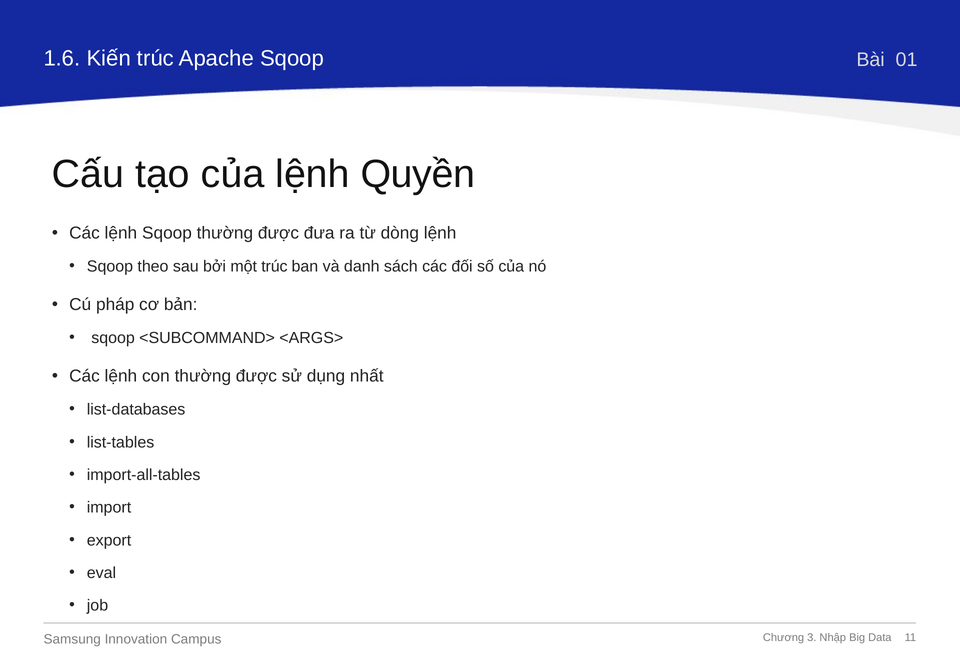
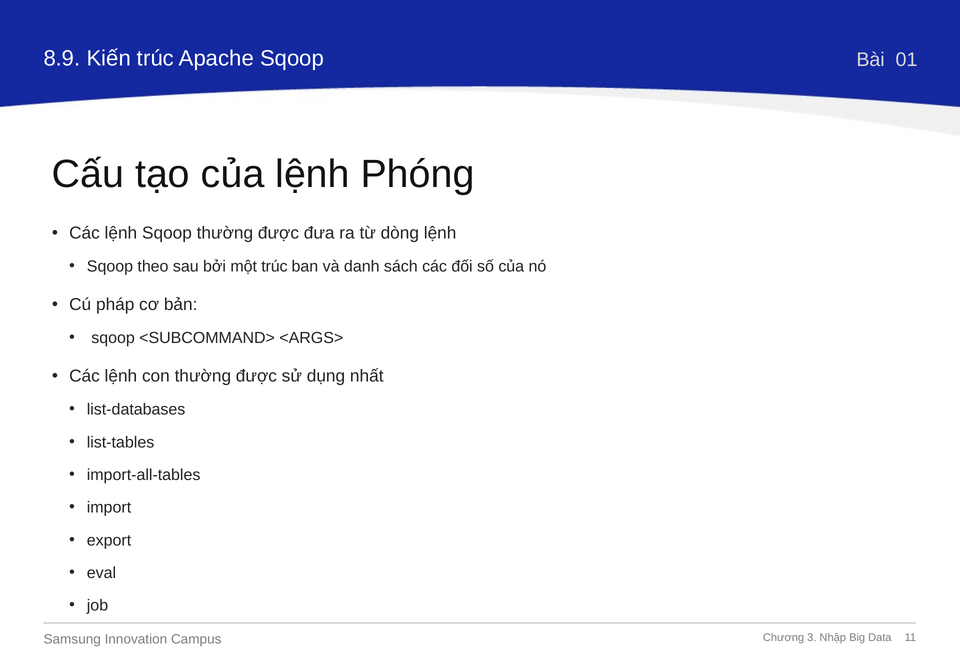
1.6: 1.6 -> 8.9 (62, 58)
Quyền: Quyền -> Phóng (418, 174)
